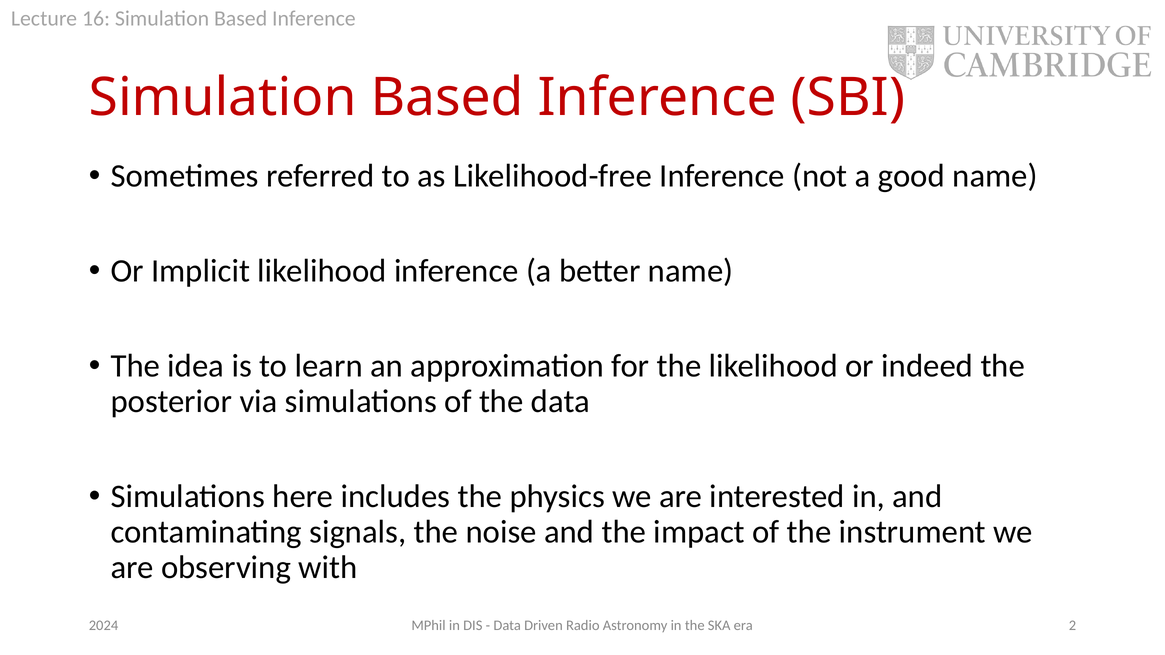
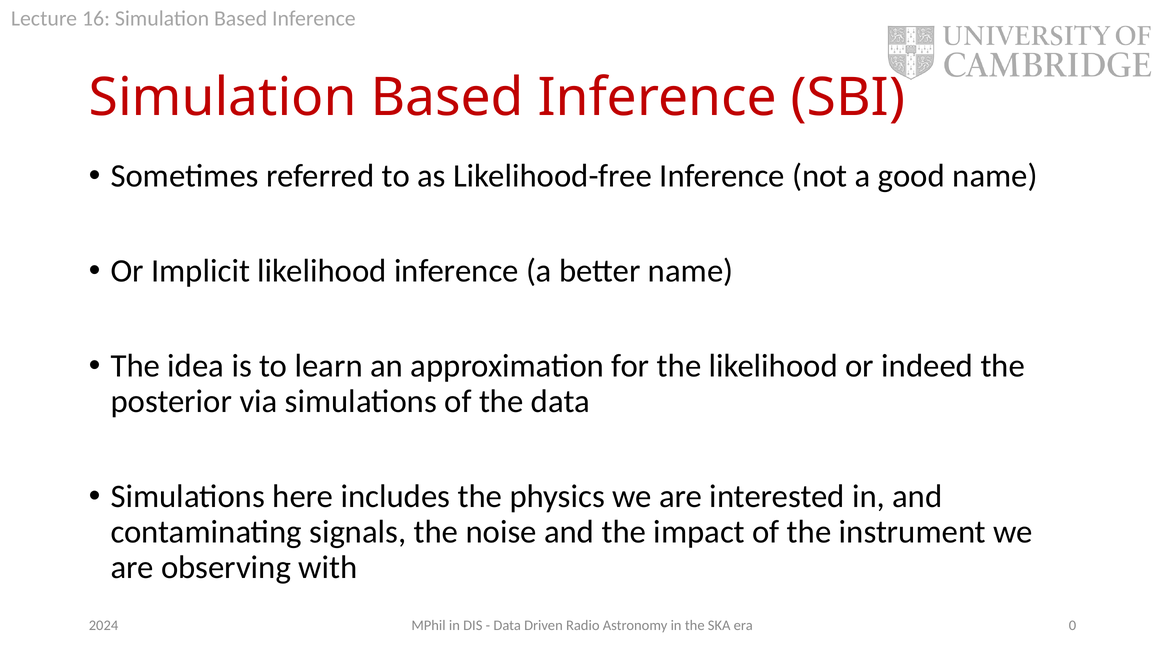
2: 2 -> 0 (1073, 626)
